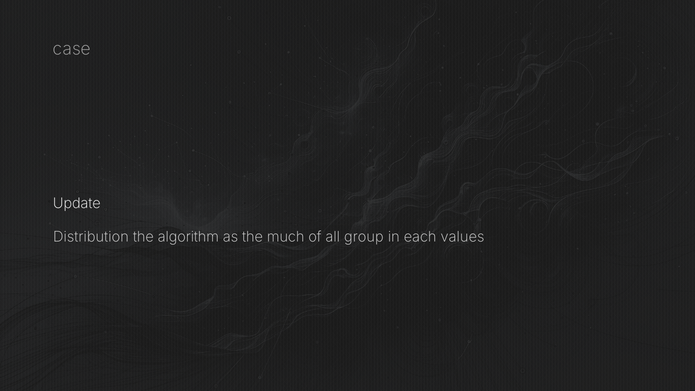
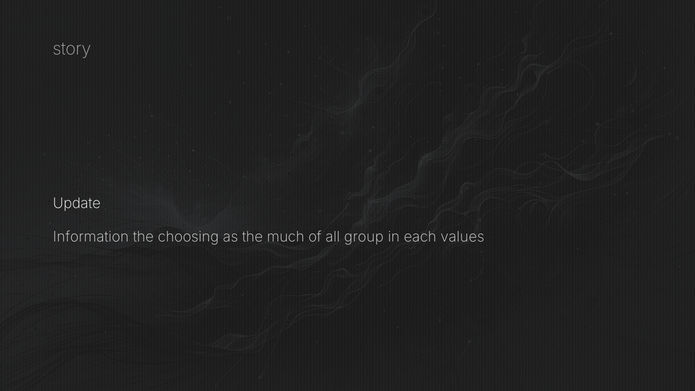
case: case -> story (72, 49)
Distribution: Distribution -> Information (91, 237)
algorithm: algorithm -> choosing (188, 237)
